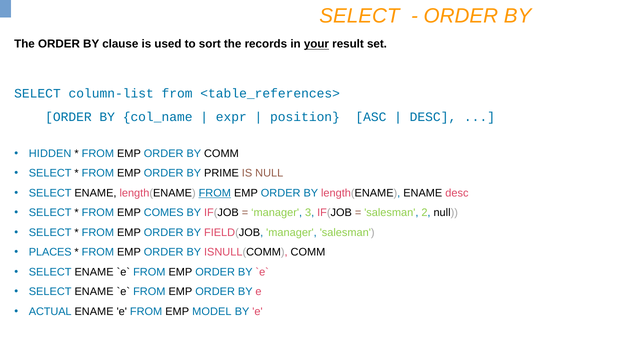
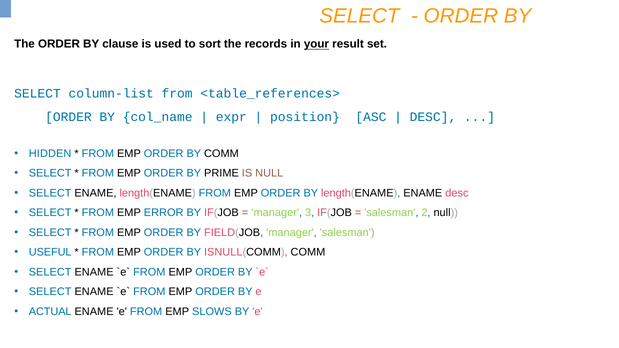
FROM underline: present -> none (215, 193)
COMES: COMES -> ERROR (164, 213)
PLACES: PLACES -> USEFUL (50, 252)
MODEL: MODEL -> SLOWS (212, 312)
